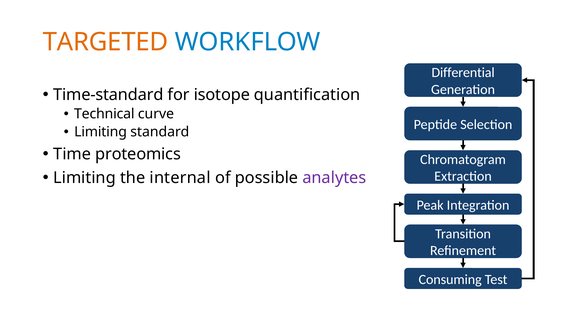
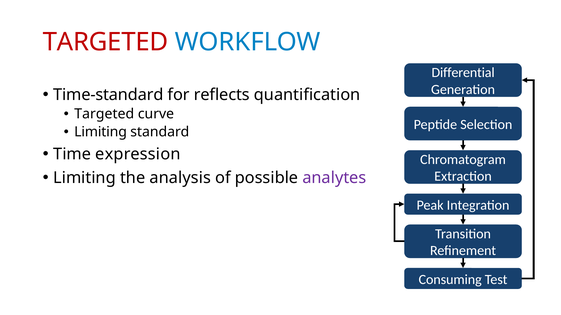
TARGETED colour: orange -> red (106, 42)
isotope: isotope -> reflects (222, 95)
Technical: Technical -> Targeted (104, 114)
proteomics: proteomics -> expression (138, 154)
internal: internal -> analysis (180, 178)
